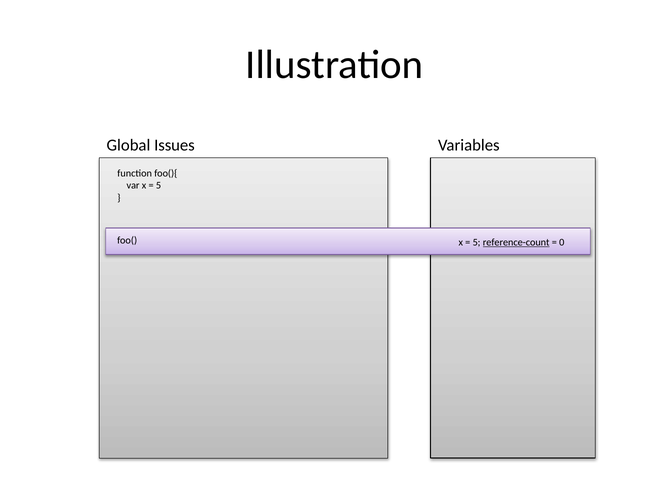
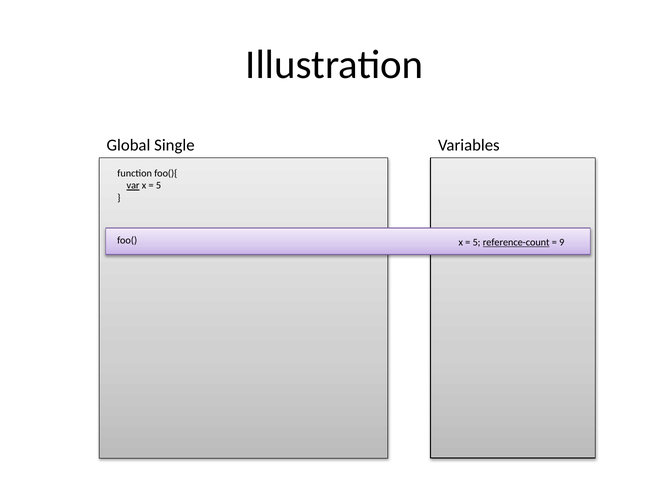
Issues: Issues -> Single (174, 145)
var underline: none -> present (133, 186)
0: 0 -> 9 (562, 242)
